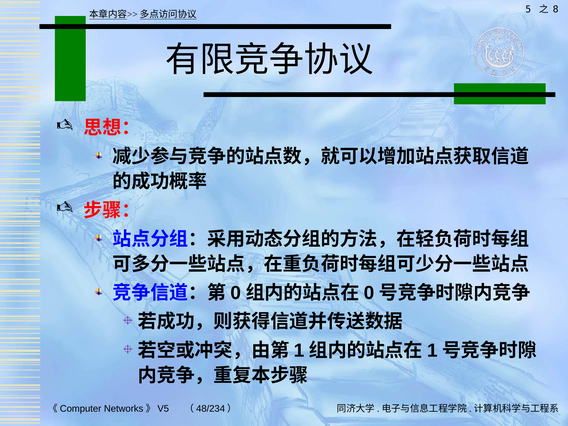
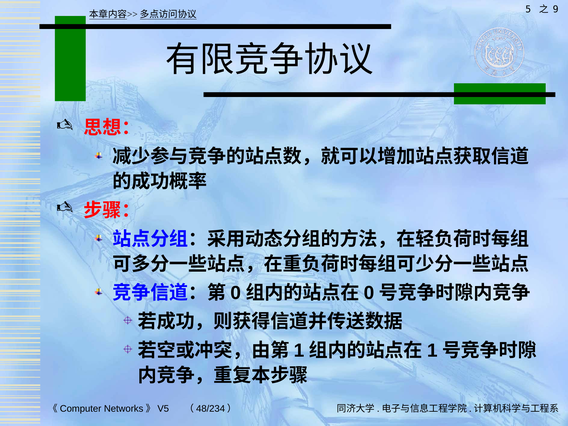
8: 8 -> 9 (556, 9)
